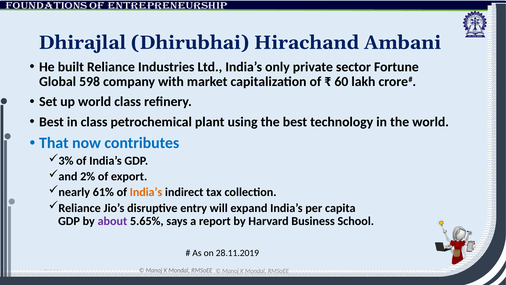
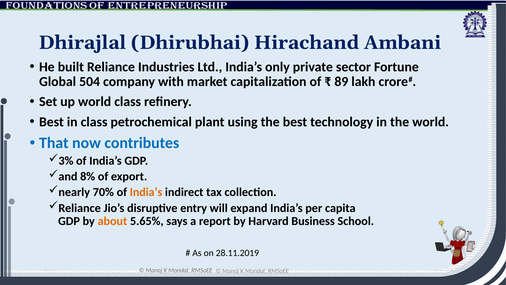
598: 598 -> 504 (90, 82)
60: 60 -> 89 (341, 82)
2%: 2% -> 8% (88, 176)
61%: 61% -> 70% (103, 192)
about colour: purple -> orange (112, 221)
